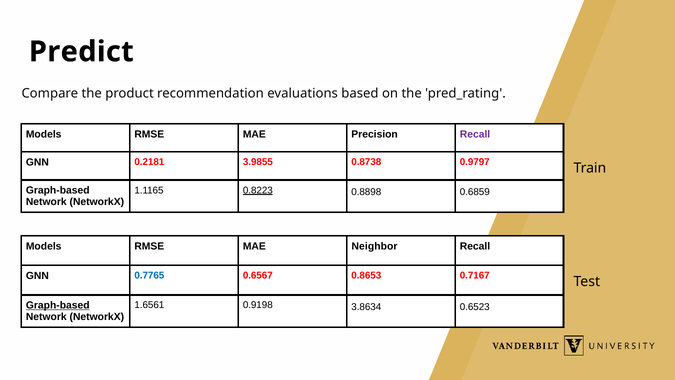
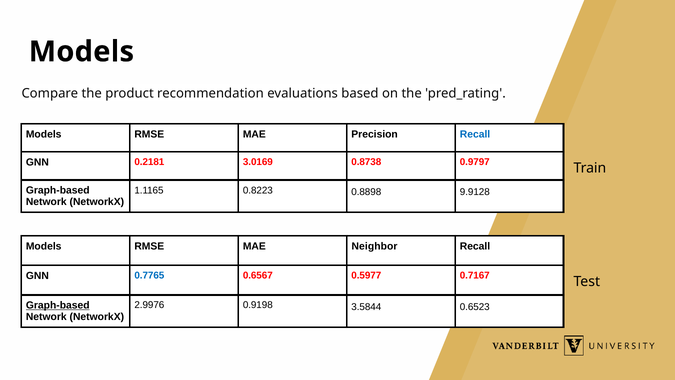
Predict: Predict -> Models (81, 52)
Recall colour: purple -> blue (475, 134)
3.9855: 3.9855 -> 3.0169 (258, 162)
0.8223 underline: present -> none (258, 190)
0.6859: 0.6859 -> 9.9128 (475, 192)
0.8653: 0.8653 -> 0.5977 (366, 275)
1.6561: 1.6561 -> 2.9976 (149, 305)
3.8634: 3.8634 -> 3.5844 (366, 307)
